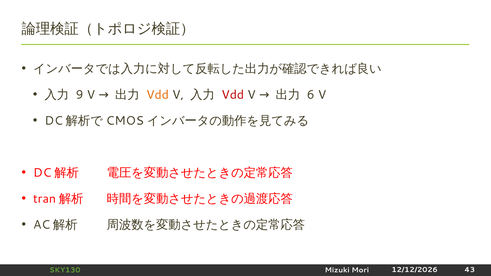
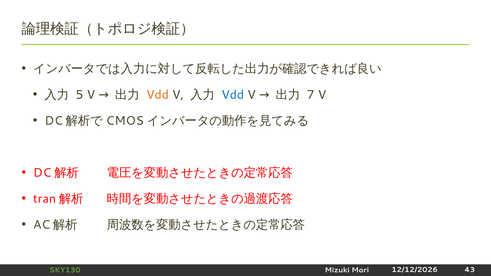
9: 9 -> 5 (80, 95)
Vdd colour: red -> blue (233, 95)
6: 6 -> 7 (311, 95)
